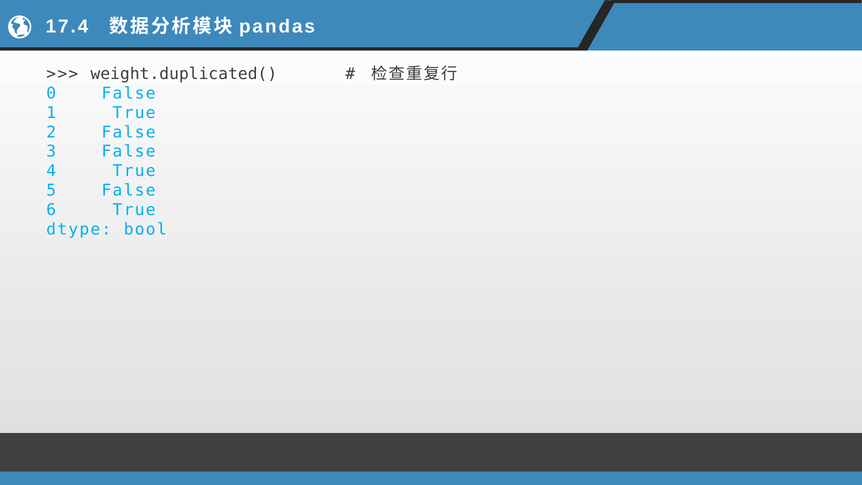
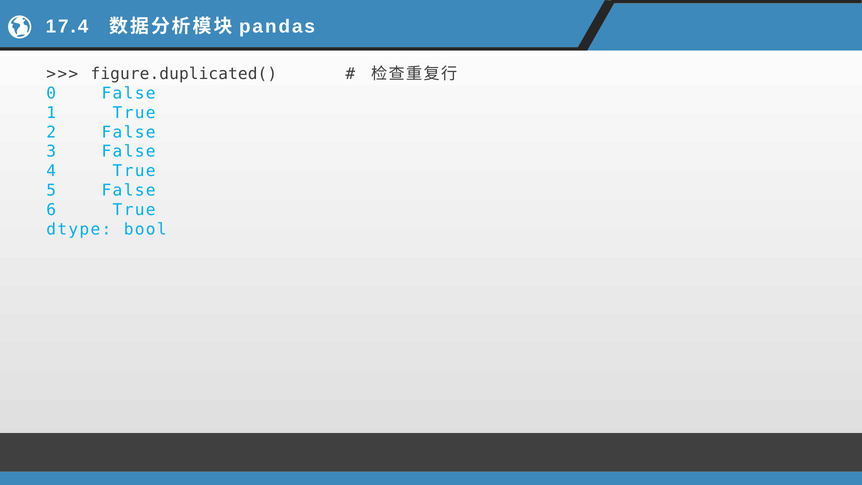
weight.duplicated(: weight.duplicated( -> figure.duplicated( (184, 74)
